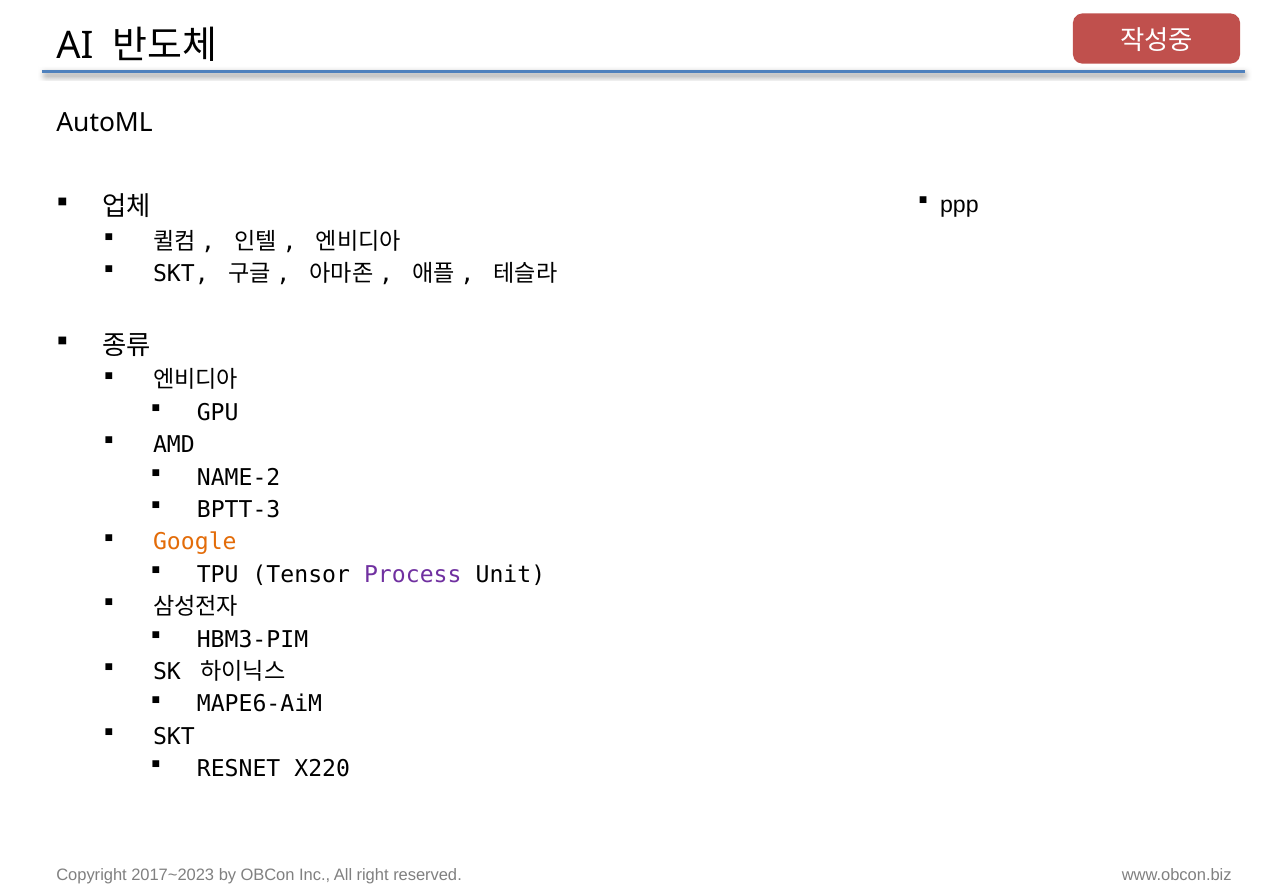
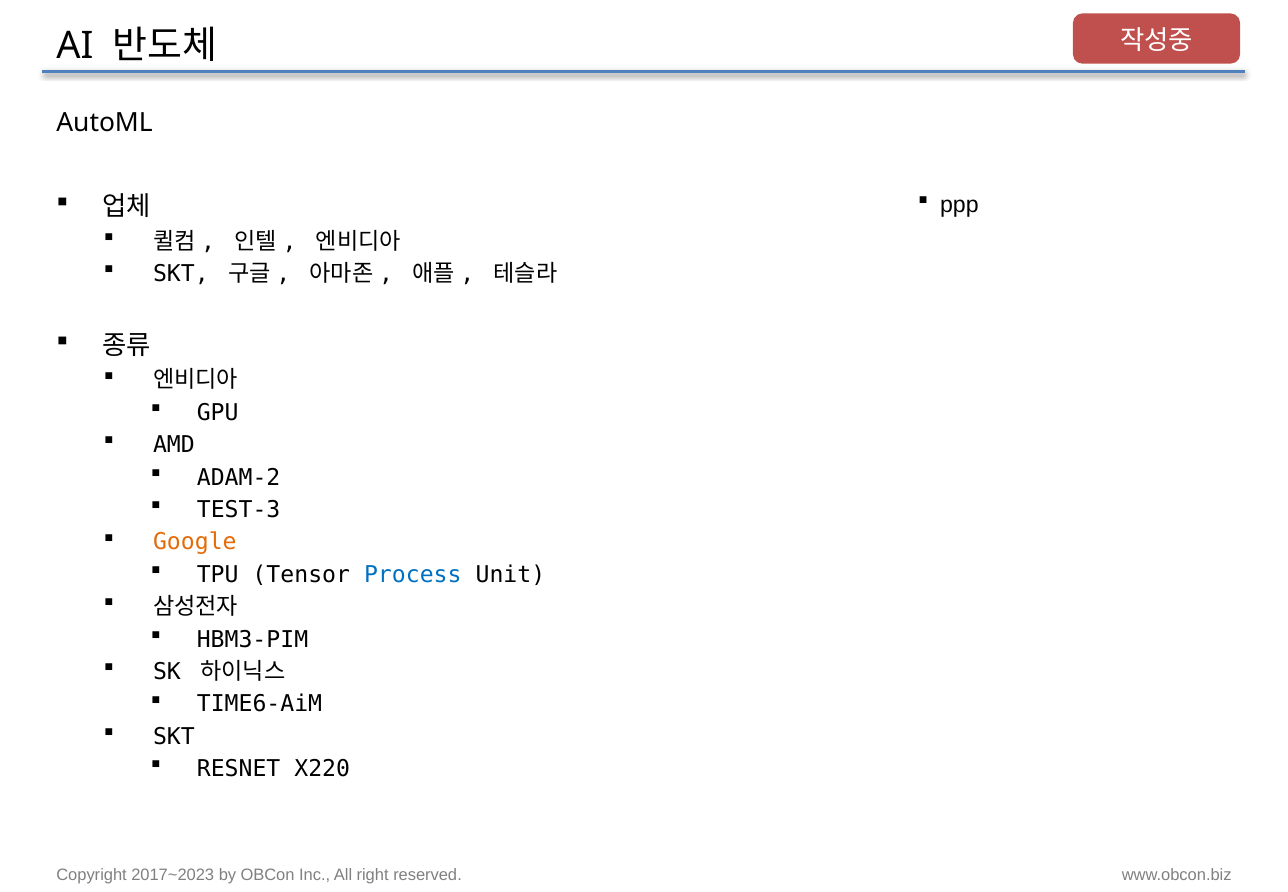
NAME-2: NAME-2 -> ADAM-2 (239, 477)
BPTT-3: BPTT-3 -> TEST-3 (239, 510)
Process colour: purple -> blue (413, 574)
MAPE6-AiM: MAPE6-AiM -> TIME6-AiM (259, 704)
